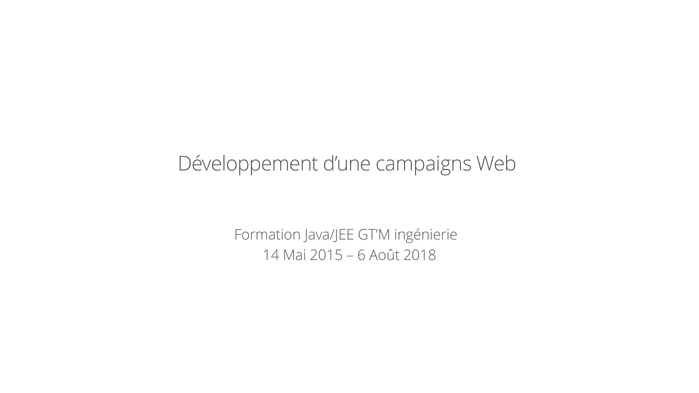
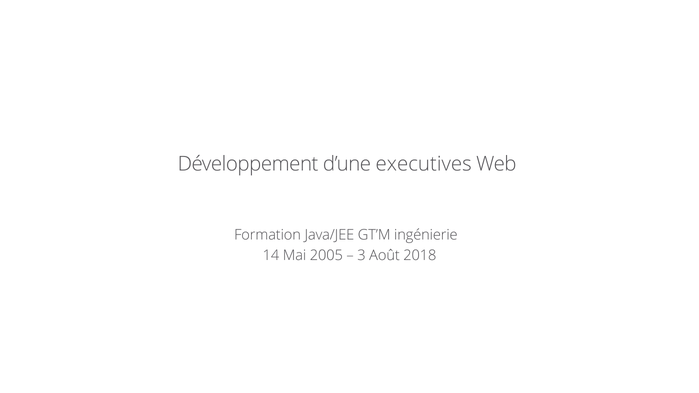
campaigns: campaigns -> executives (424, 164)
2015: 2015 -> 2005 (326, 256)
6: 6 -> 3 (362, 256)
